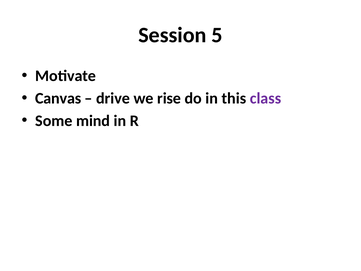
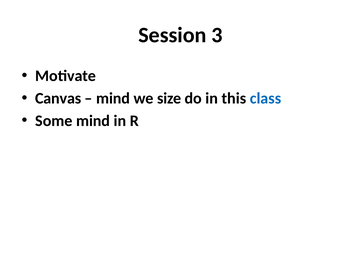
5: 5 -> 3 (217, 35)
drive: drive -> mind (113, 98)
rise: rise -> size (169, 98)
class colour: purple -> blue (265, 98)
